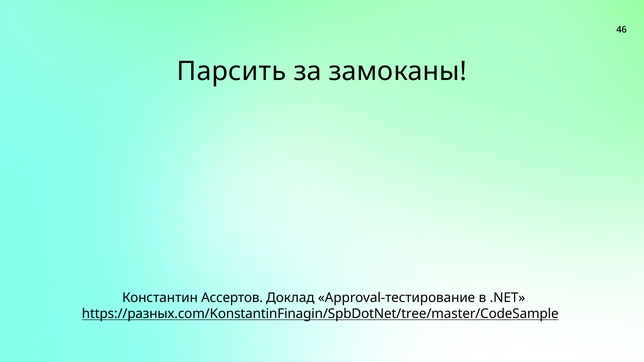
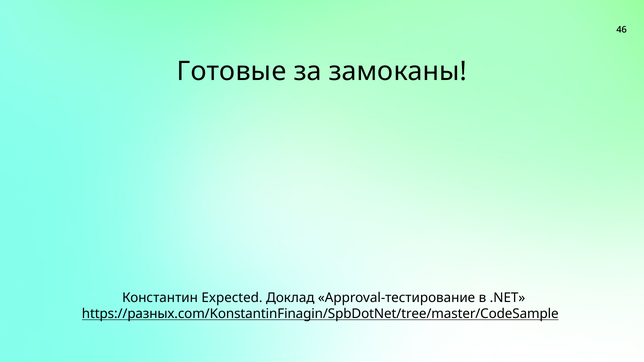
Парсить: Парсить -> Готовые (231, 71)
Ассертов: Ассертов -> Expected (232, 298)
